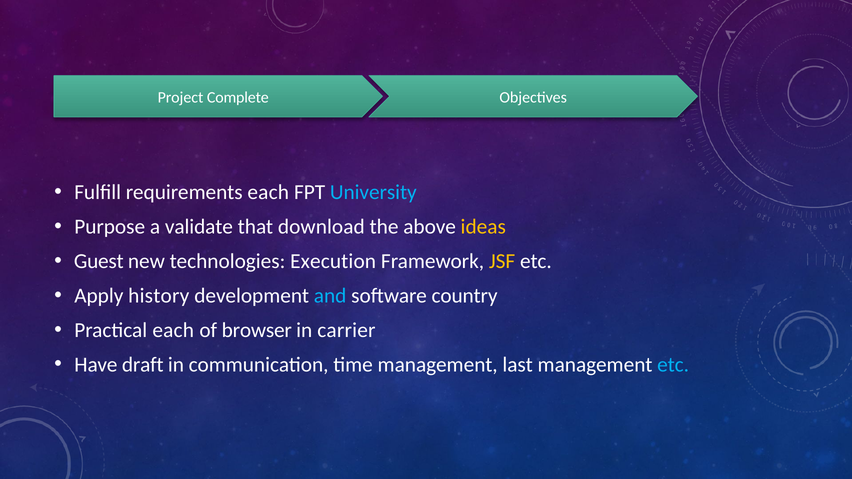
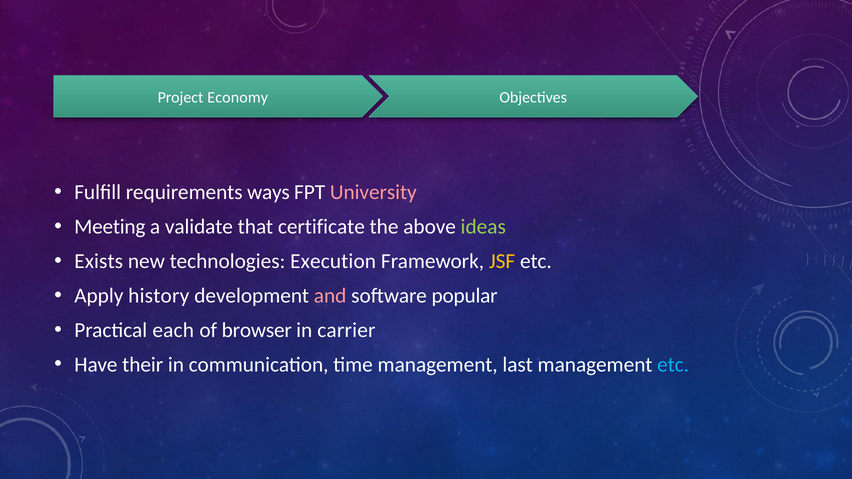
Complete: Complete -> Economy (238, 97)
requirements each: each -> ways (268, 193)
University colour: light blue -> pink (373, 193)
Purpose: Purpose -> Meeting (110, 227)
download: download -> certificate (321, 227)
ideas colour: yellow -> light green (483, 227)
Guest: Guest -> Exists (99, 261)
and colour: light blue -> pink (330, 296)
country: country -> popular (465, 296)
draft: draft -> their (143, 365)
